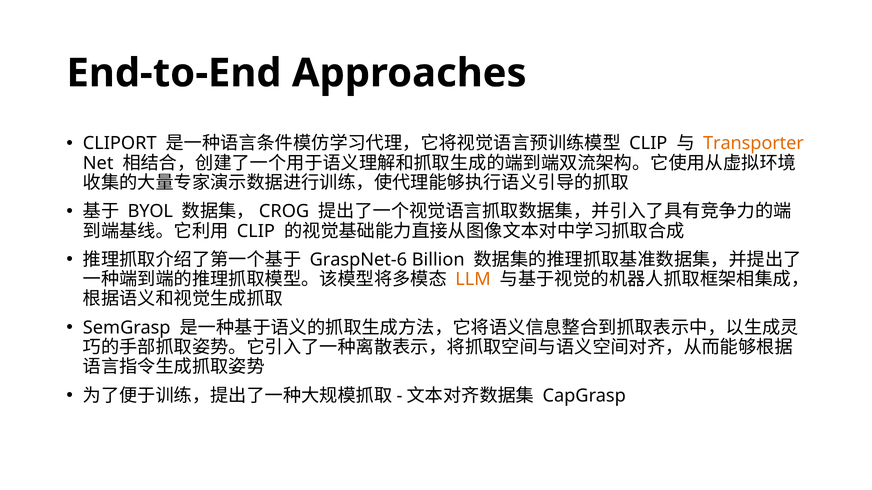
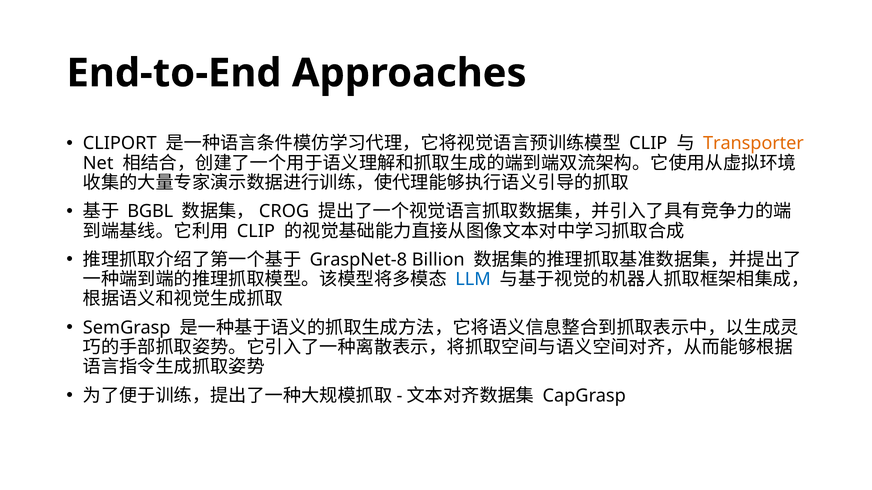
BYOL: BYOL -> BGBL (150, 212)
GraspNet-6: GraspNet-6 -> GraspNet-8 (358, 260)
LLM colour: orange -> blue (473, 280)
